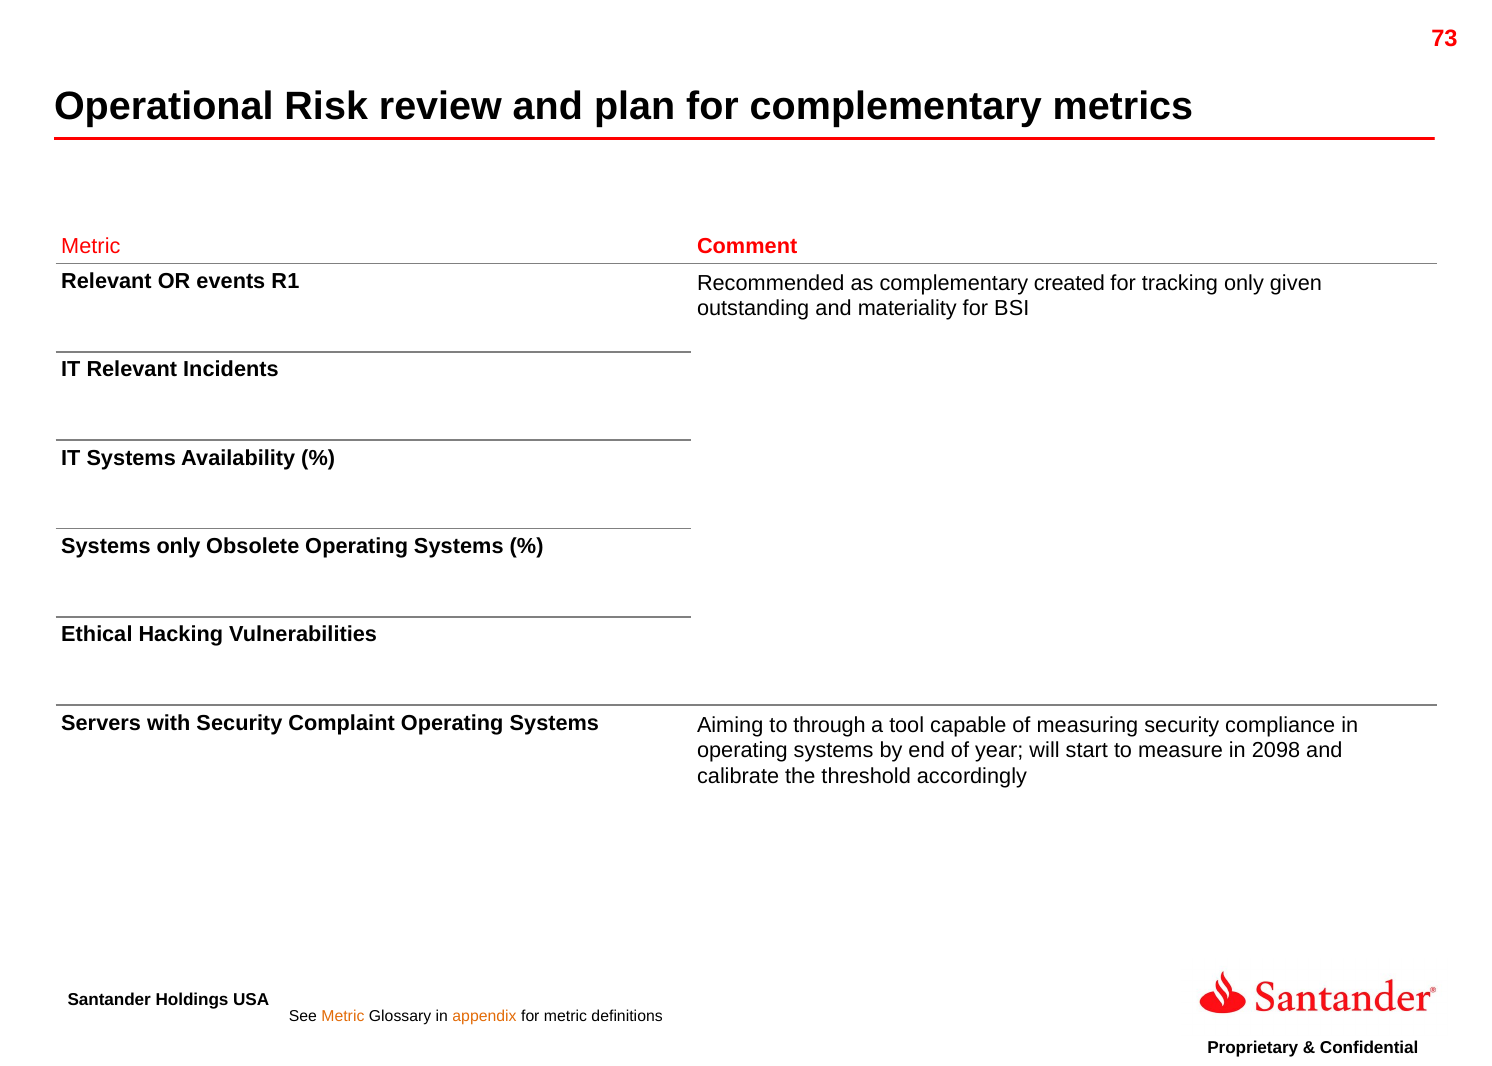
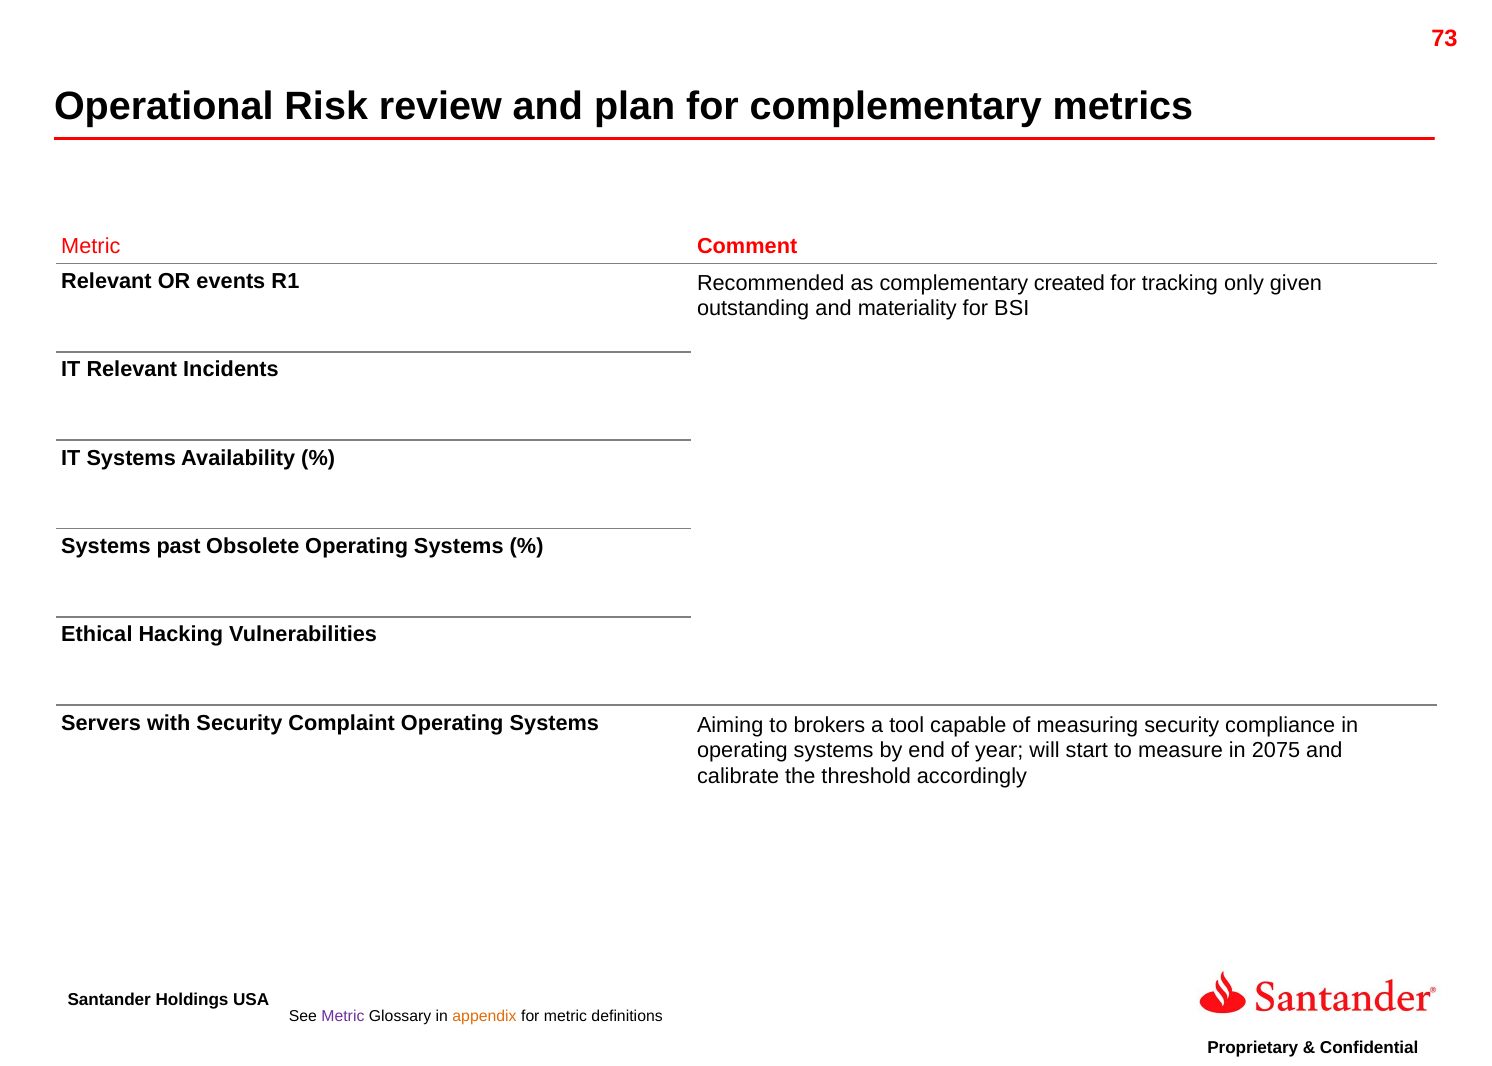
Systems only: only -> past (179, 546)
through: through -> brokers (829, 725)
2098: 2098 -> 2075 (1276, 750)
Metric colour: orange -> purple (343, 1016)
